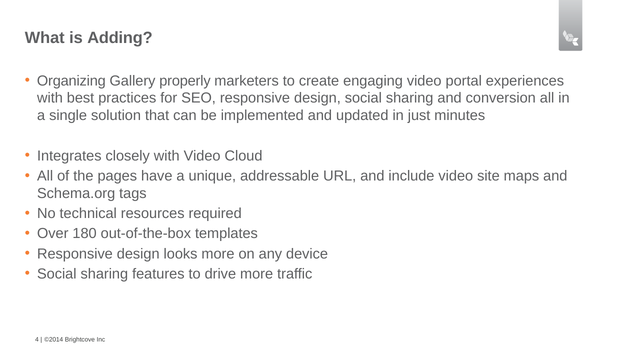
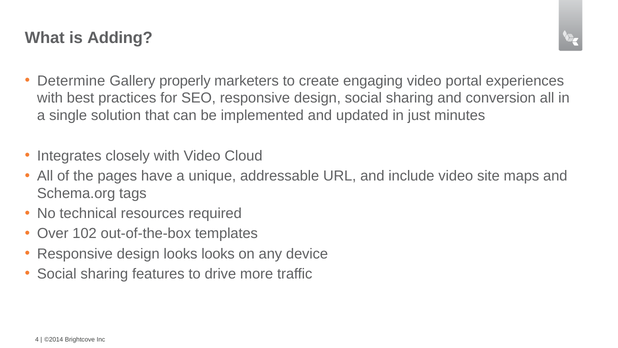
Organizing: Organizing -> Determine (71, 81)
180: 180 -> 102 (85, 233)
looks more: more -> looks (218, 254)
